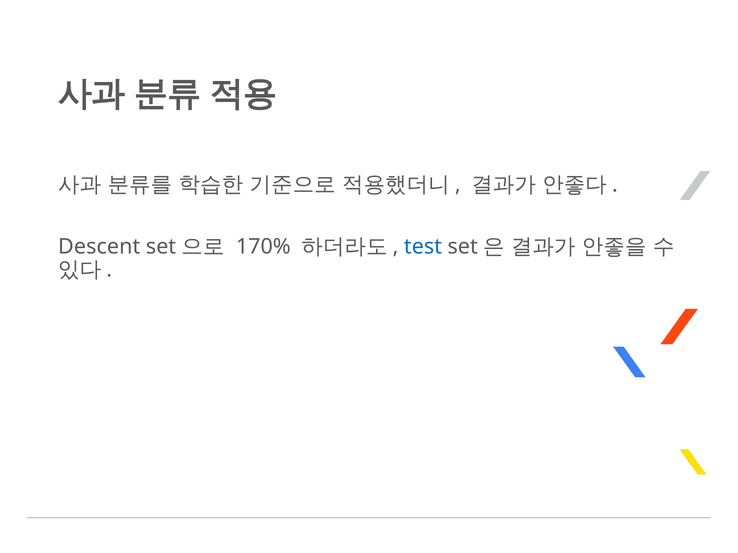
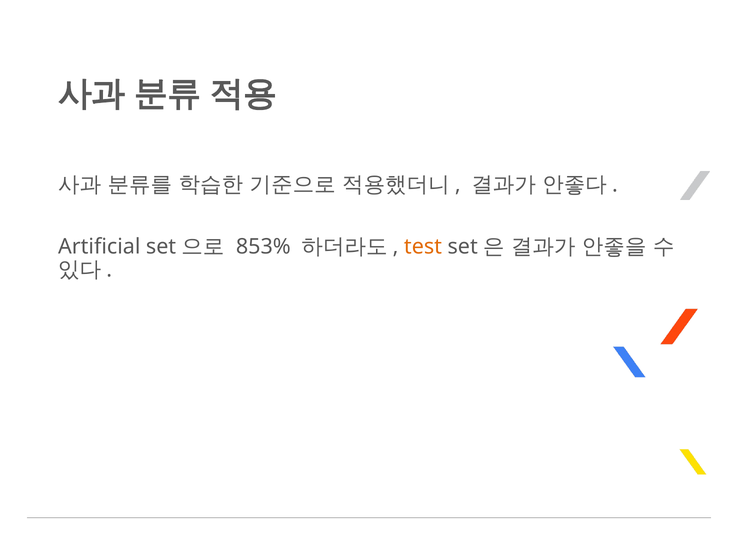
Descent: Descent -> Artificial (99, 247)
170%: 170% -> 853% (263, 247)
test colour: blue -> orange (423, 247)
